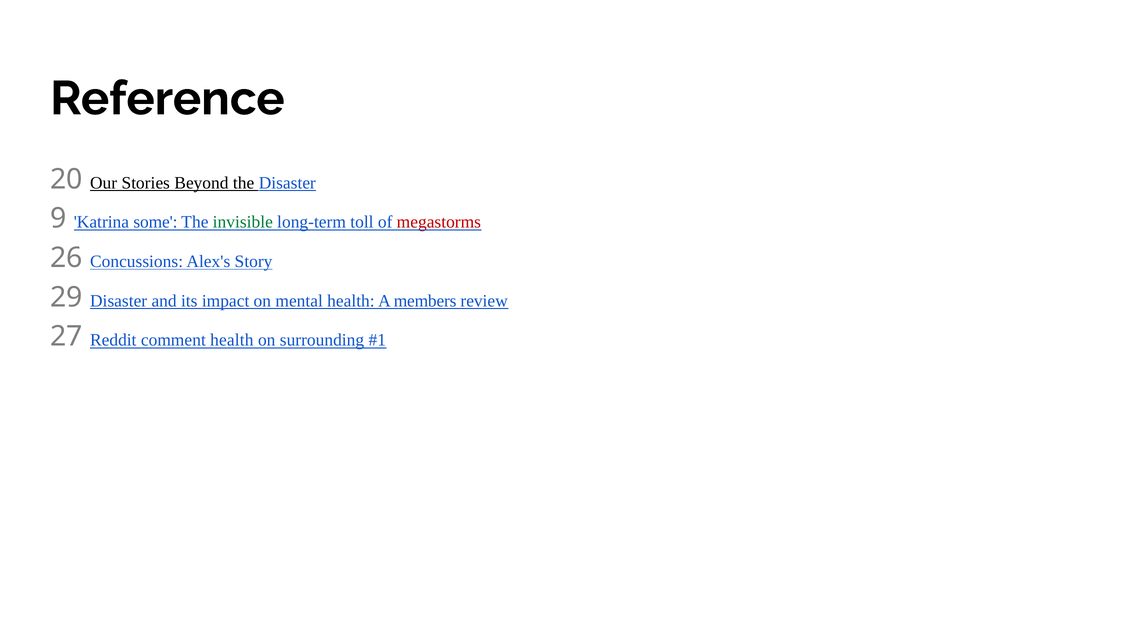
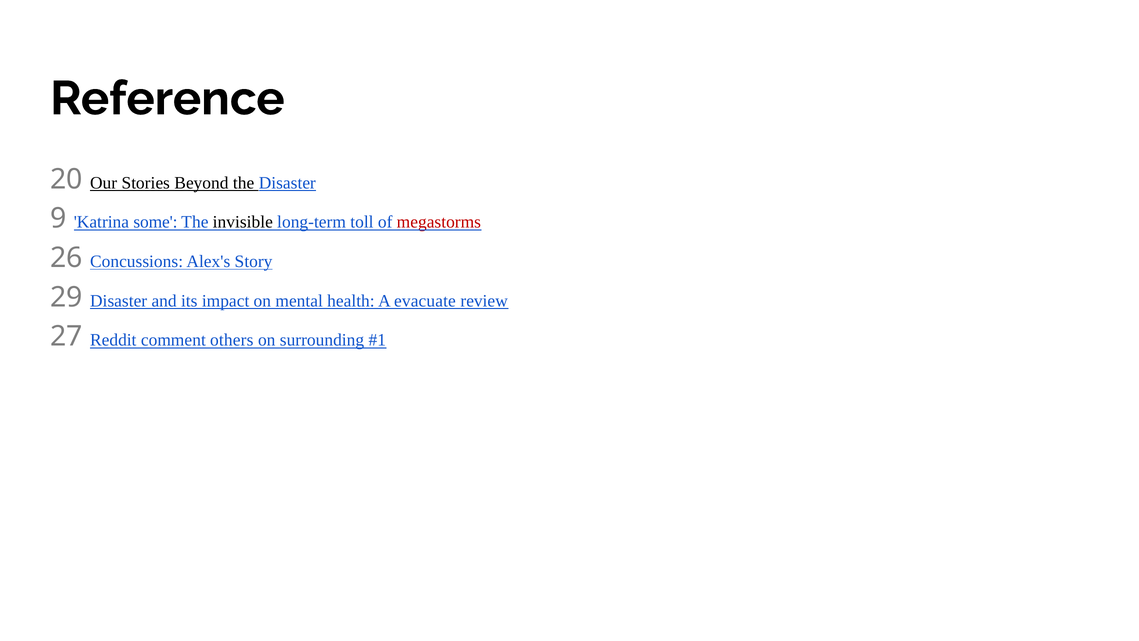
invisible colour: green -> black (243, 222)
members: members -> evacuate (425, 301)
comment health: health -> others (232, 340)
